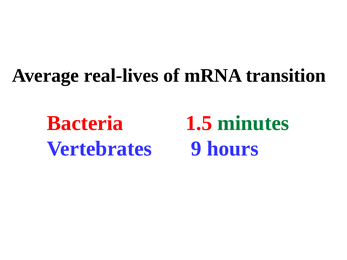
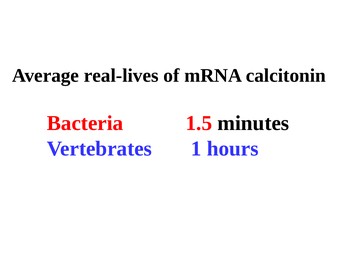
transition: transition -> calcitonin (286, 76)
minutes colour: green -> black (253, 123)
9: 9 -> 1 (196, 149)
